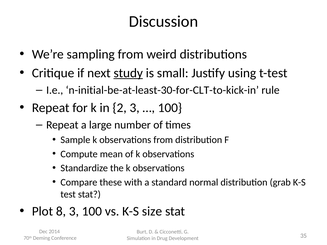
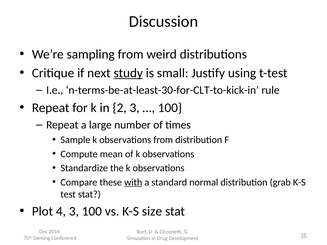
n-initial-be-at-least-30-for-CLT-to-kick-in: n-initial-be-at-least-30-for-CLT-to-kick-in -> n-terms-be-at-least-30-for-CLT-to-kick-in (162, 90)
with underline: none -> present (133, 182)
8: 8 -> 4 (61, 211)
